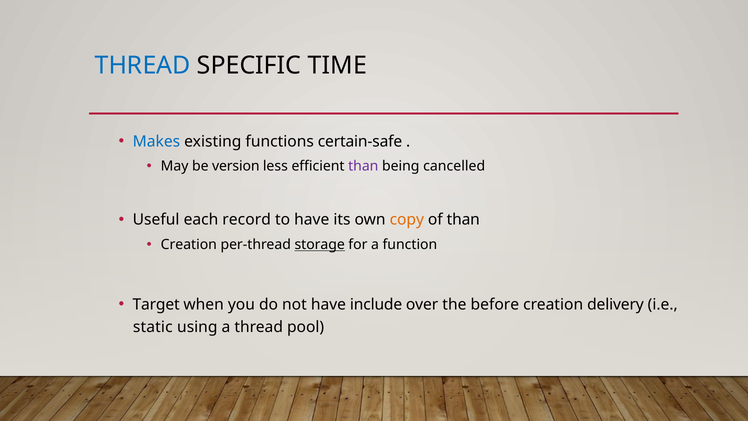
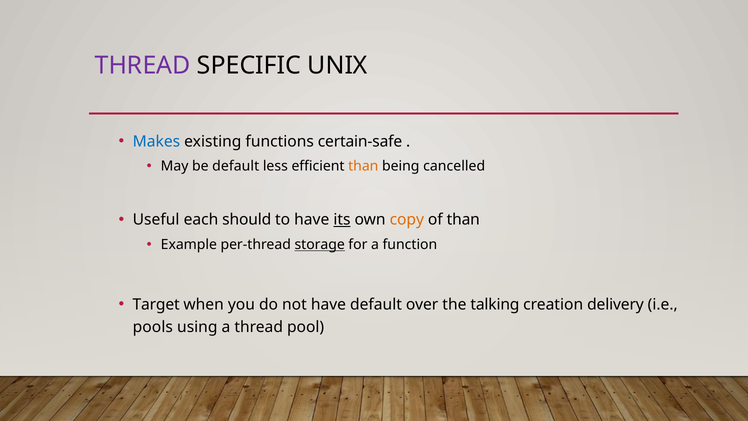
THREAD colour: blue -> purple (143, 65)
TIME: TIME -> UNIX (337, 65)
be version: version -> default (236, 166)
than colour: purple -> orange (363, 166)
record: record -> should (247, 220)
its underline: none -> present (342, 220)
Creation: Creation -> Example (189, 245)
have include: include -> default (376, 304)
before: before -> talking (495, 304)
static: static -> pools (153, 327)
